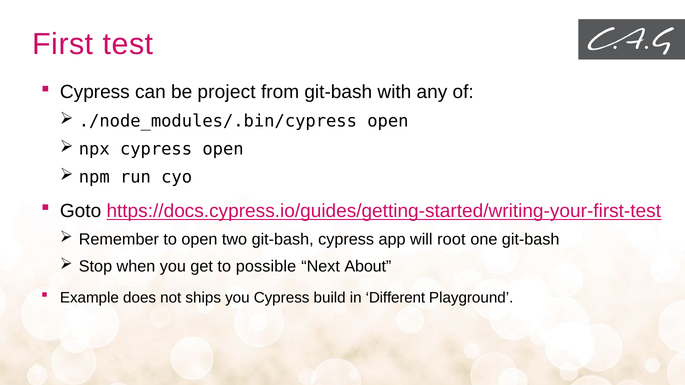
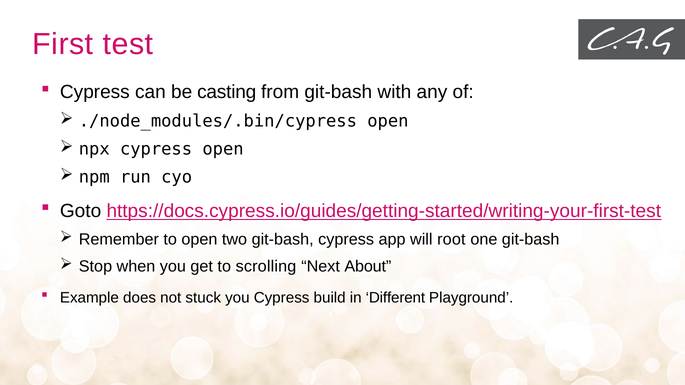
project: project -> casting (227, 92)
possible: possible -> scrolling (266, 267)
ships: ships -> stuck (203, 298)
